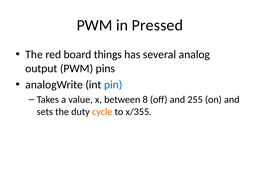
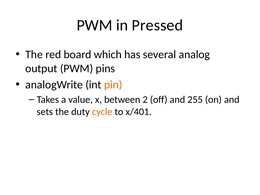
things: things -> which (108, 55)
pin colour: blue -> orange (113, 85)
8: 8 -> 2 (145, 100)
x/355: x/355 -> x/401 (139, 112)
